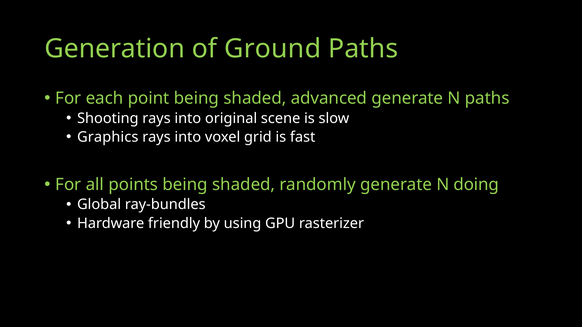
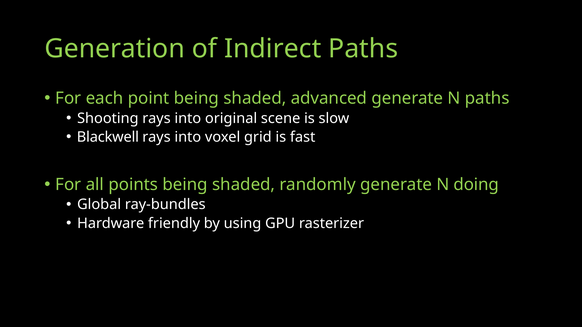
Ground: Ground -> Indirect (273, 49)
Graphics: Graphics -> Blackwell (108, 137)
